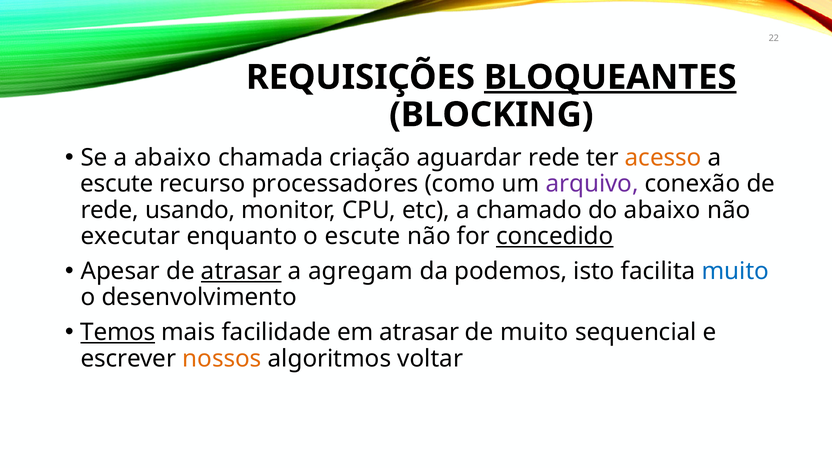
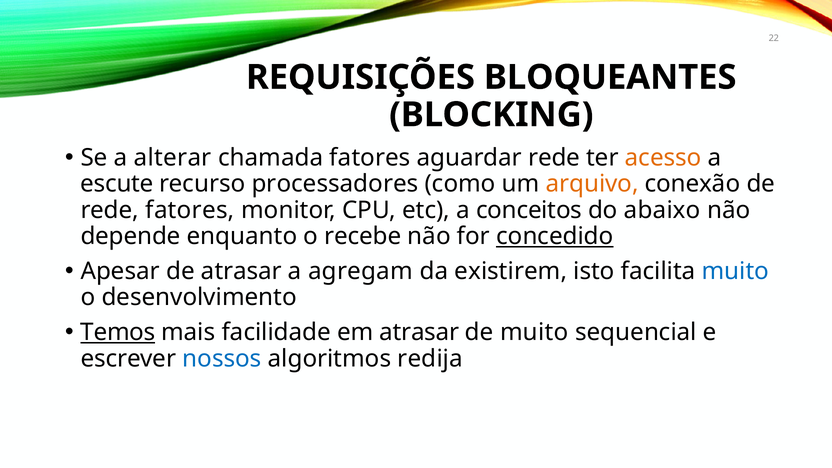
BLOQUEANTES underline: present -> none (610, 77)
a abaixo: abaixo -> alterar (173, 158)
chamada criação: criação -> fatores (370, 158)
arquivo colour: purple -> orange (592, 184)
rede usando: usando -> fatores (190, 210)
chamado: chamado -> conceitos (529, 210)
executar: executar -> depende (131, 236)
o escute: escute -> recebe (363, 236)
atrasar underline: present -> none (241, 271)
podemos: podemos -> existirem (511, 271)
nossos colour: orange -> blue (222, 359)
voltar: voltar -> redija (430, 359)
